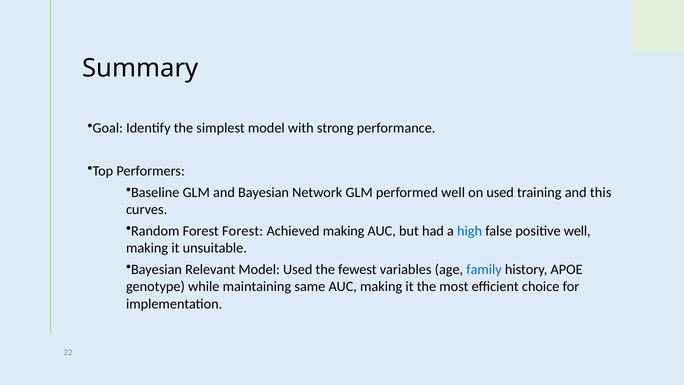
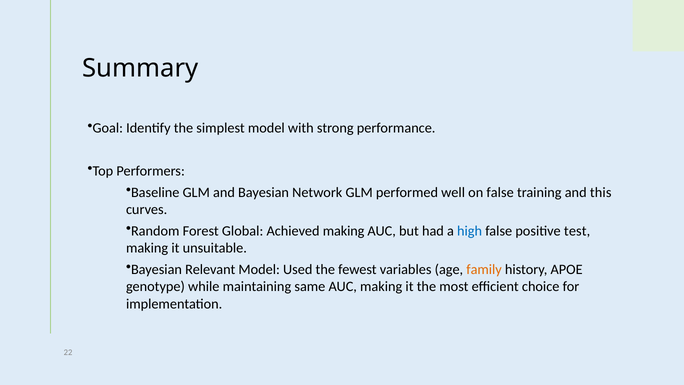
on used: used -> false (500, 192)
Forest Forest: Forest -> Global (243, 231)
positive well: well -> test (577, 231)
family colour: blue -> orange (484, 269)
